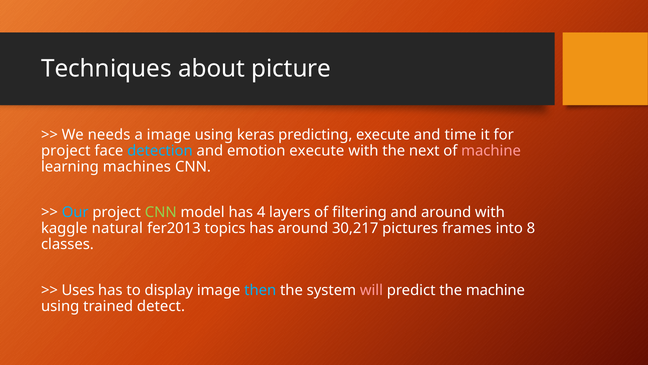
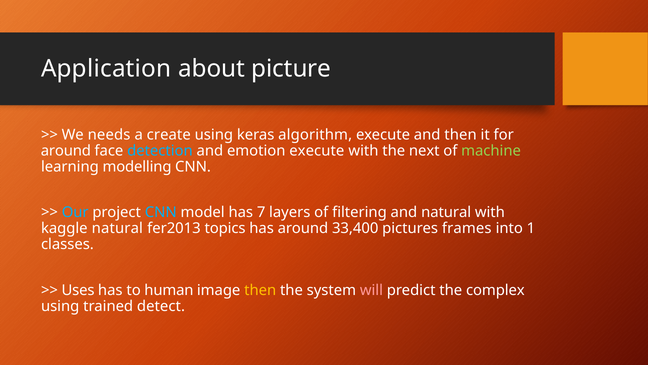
Techniques: Techniques -> Application (106, 69)
a image: image -> create (169, 135)
predicting: predicting -> algorithm (315, 135)
and time: time -> then (460, 135)
project: project -> around (66, 151)
machine colour: pink -> light green (491, 151)
machines: machines -> modelling (137, 167)
CNN colour: light green -> light blue (161, 212)
4: 4 -> 7 (261, 212)
and around: around -> natural (446, 212)
30,217: 30,217 -> 33,400 (355, 228)
8: 8 -> 1 (531, 228)
display: display -> human (169, 290)
then colour: light blue -> yellow (260, 290)
the machine: machine -> complex (495, 290)
